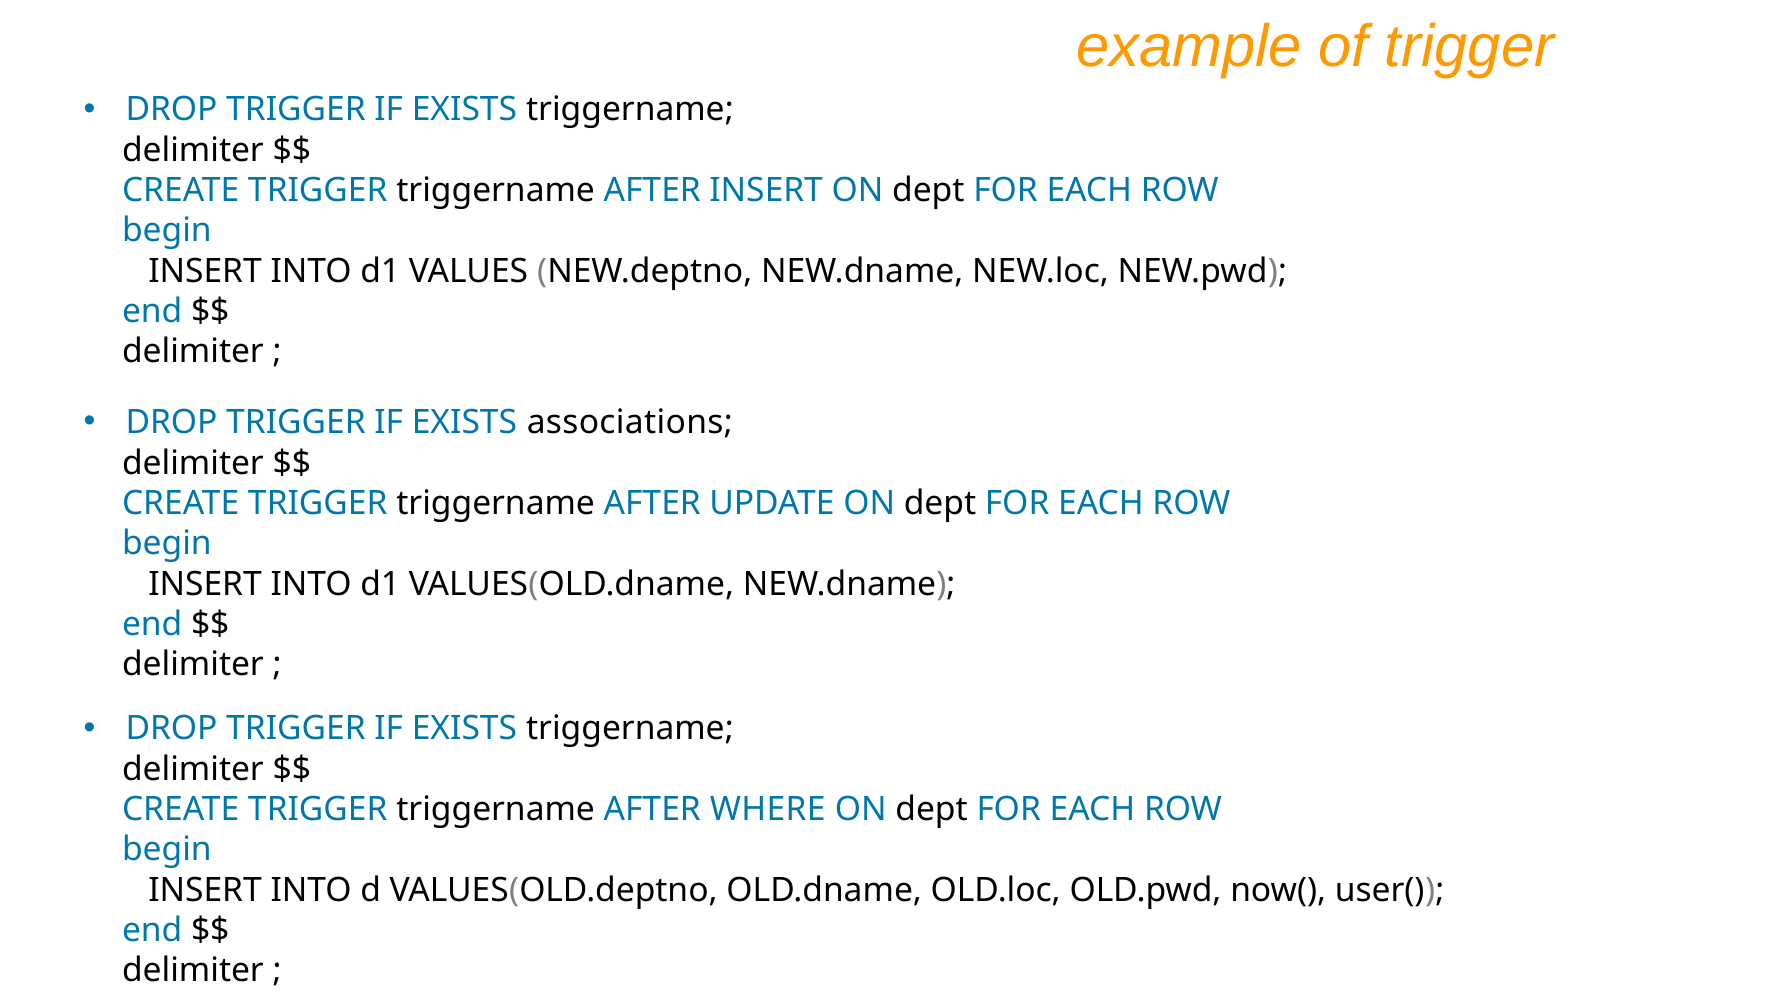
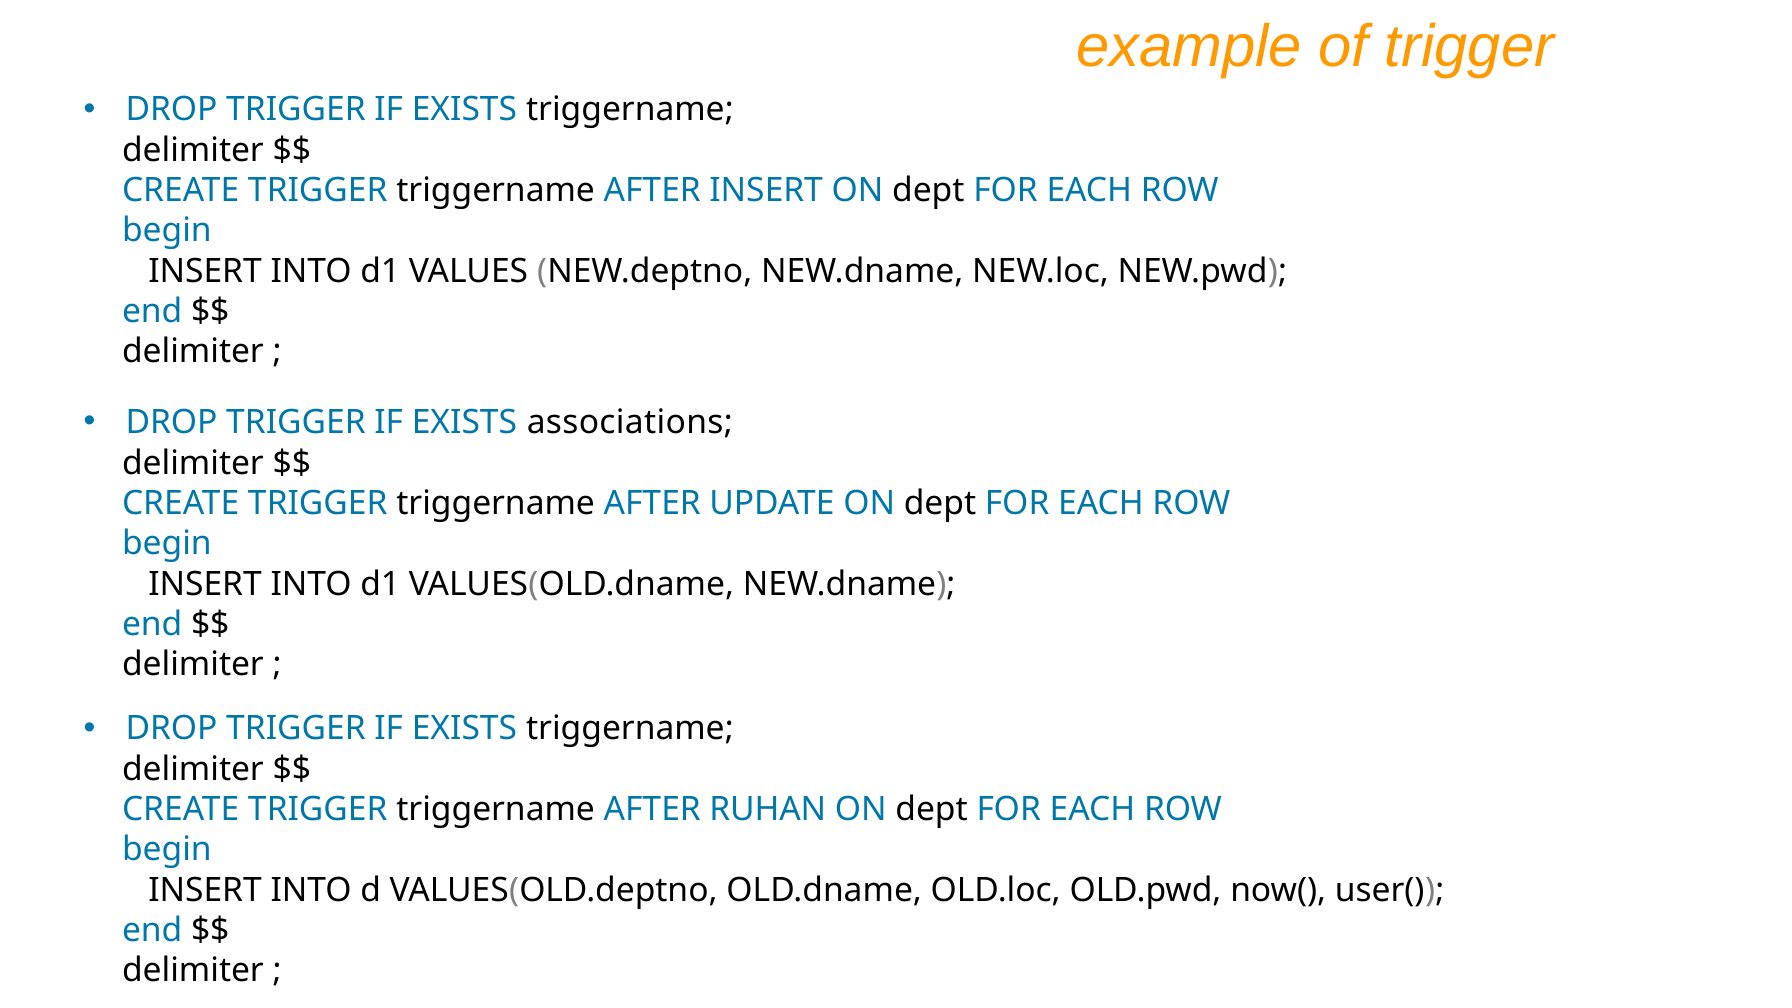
WHERE: WHERE -> RUHAN (768, 810)
